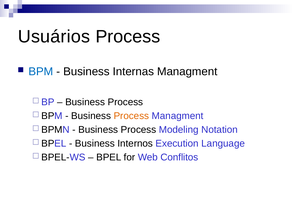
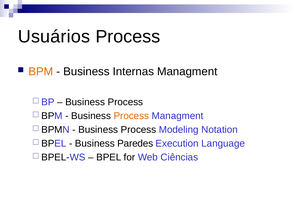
BPM colour: blue -> orange (41, 72)
Internos: Internos -> Paredes (135, 144)
Conflitos: Conflitos -> Ciências (179, 158)
